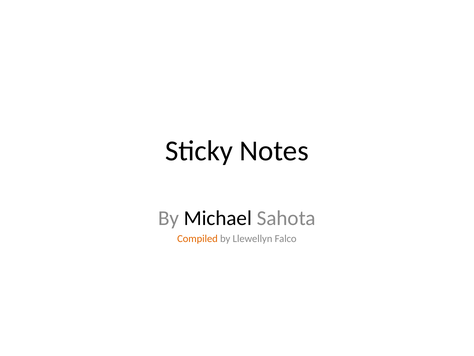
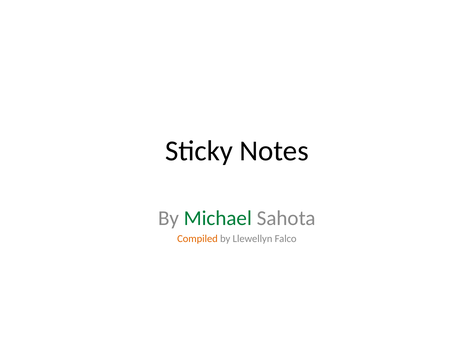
Michael colour: black -> green (218, 218)
